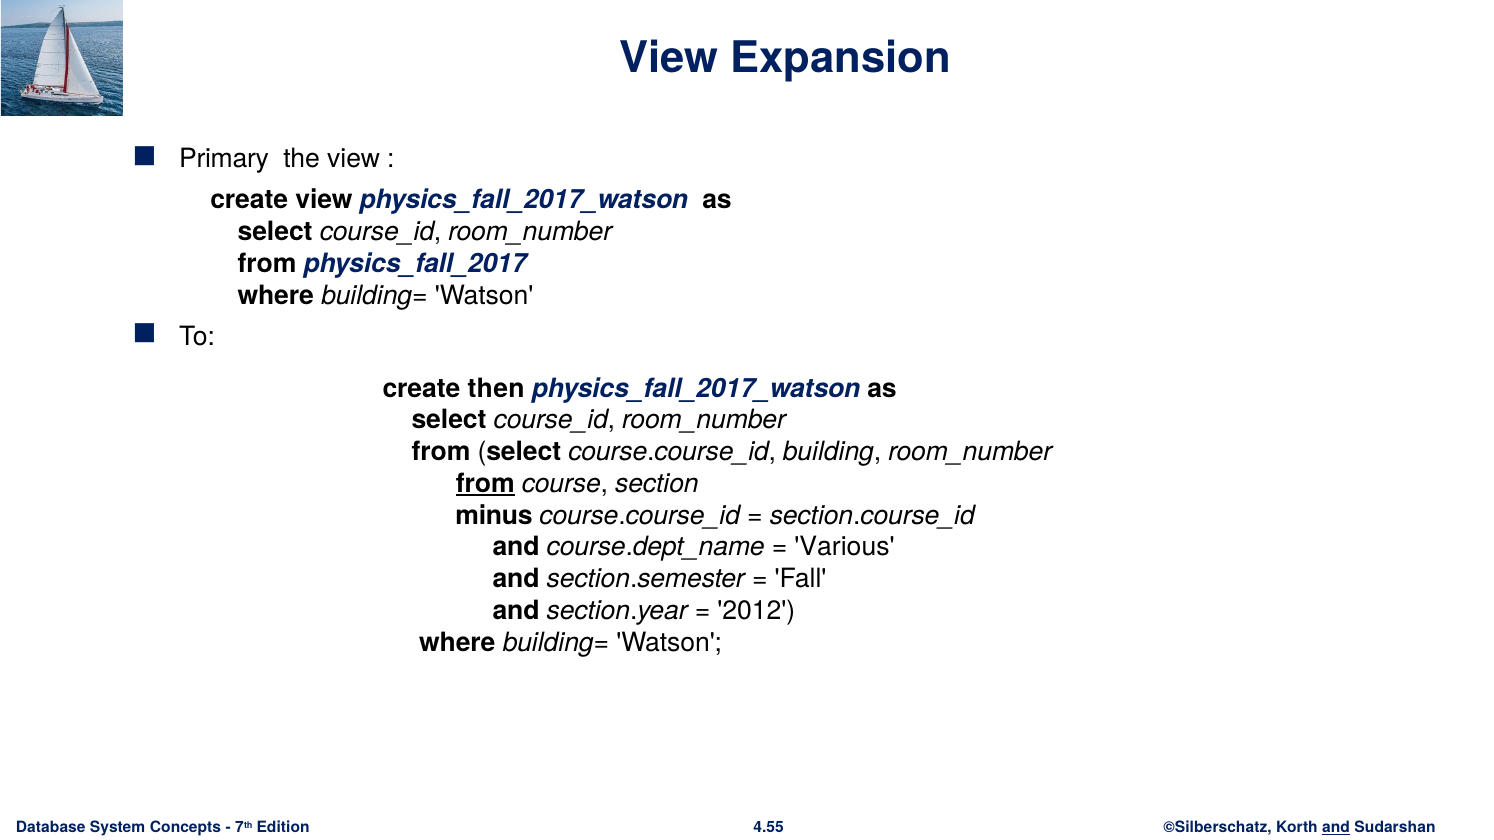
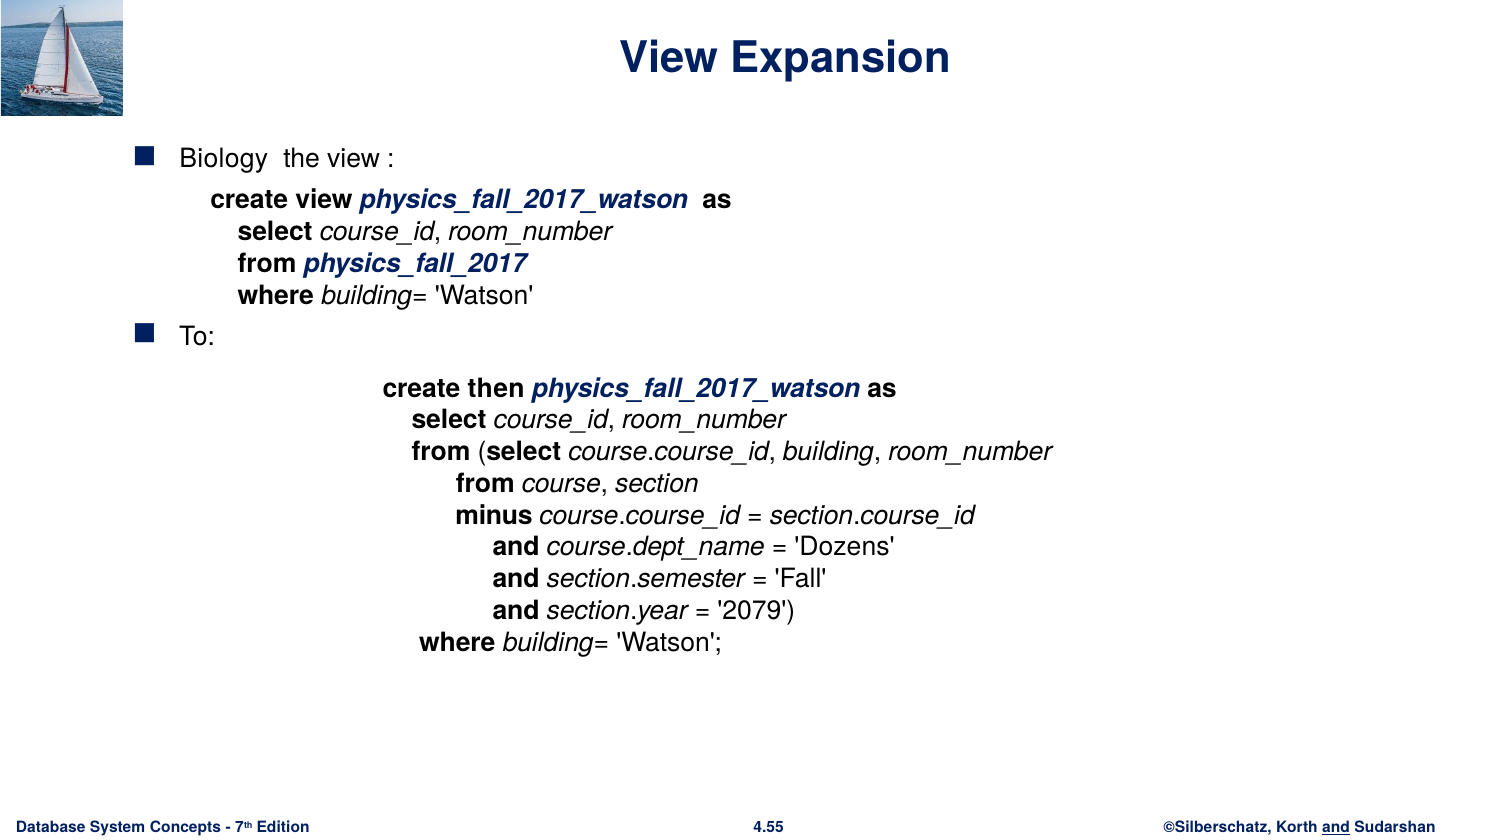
Primary: Primary -> Biology (224, 159)
from underline: present -> none (485, 484)
Various: Various -> Dozens (845, 547)
2012: 2012 -> 2079 (756, 611)
